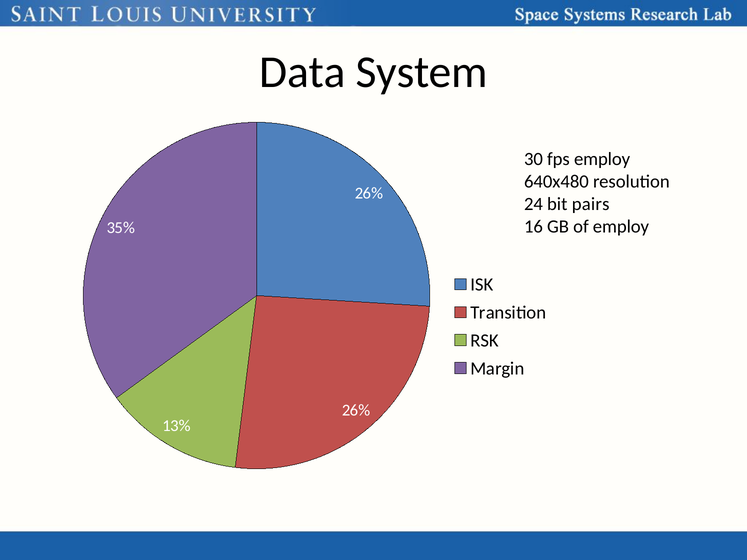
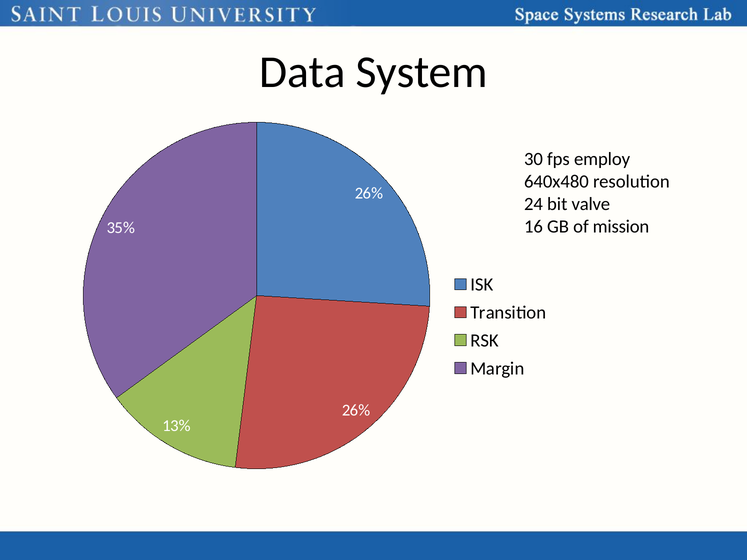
pairs: pairs -> valve (591, 204)
of employ: employ -> mission (621, 227)
